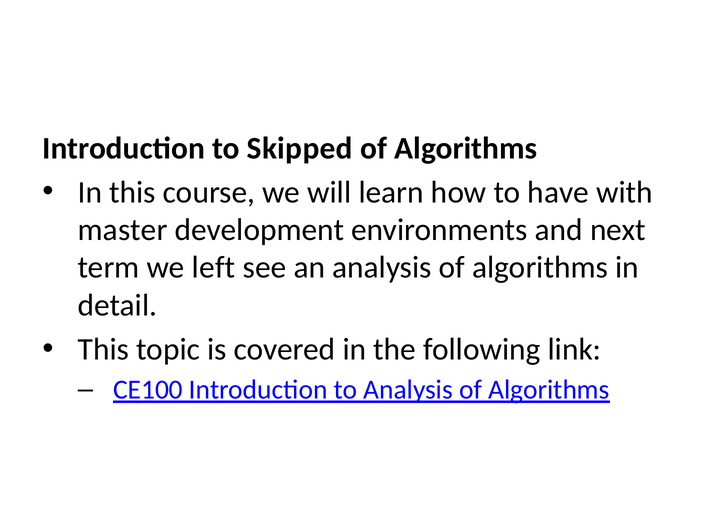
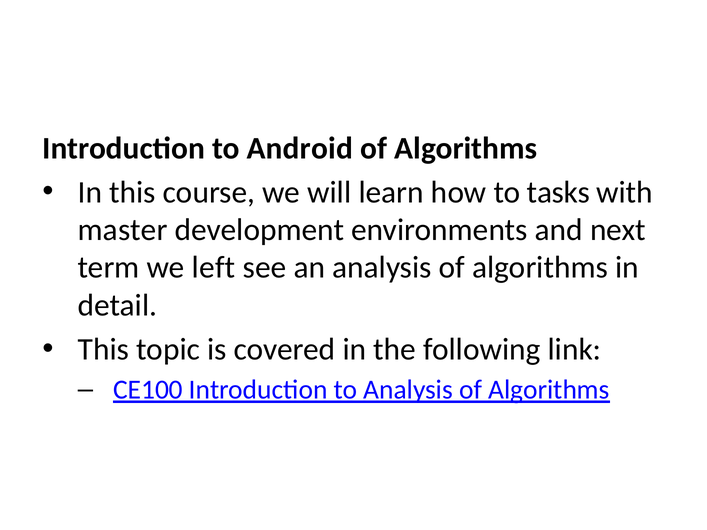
Skipped: Skipped -> Android (300, 148)
have: have -> tasks (558, 192)
